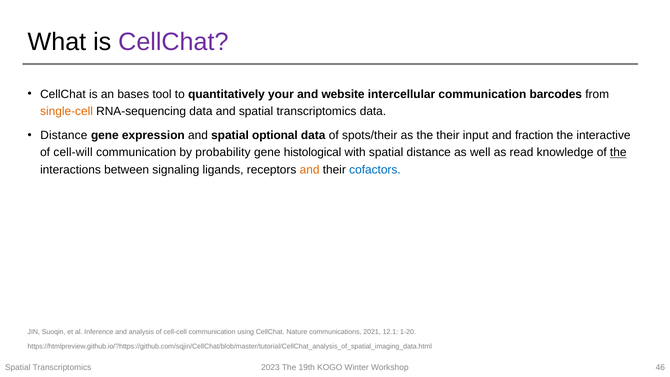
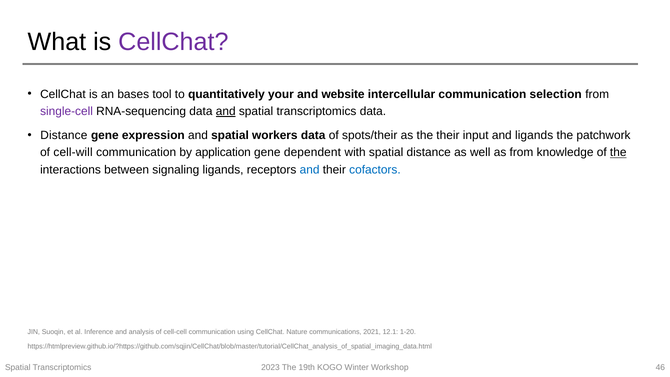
barcodes: barcodes -> selection (556, 94)
single-cell colour: orange -> purple (67, 111)
and underline: none -> present (226, 111)
optional: optional -> workers (275, 135)
and fraction: fraction -> ligands (534, 135)
interactive: interactive -> patchwork (603, 135)
probability: probability -> application (223, 152)
histological: histological -> dependent (312, 152)
as read: read -> from (521, 152)
and colour: orange -> blue (310, 170)
